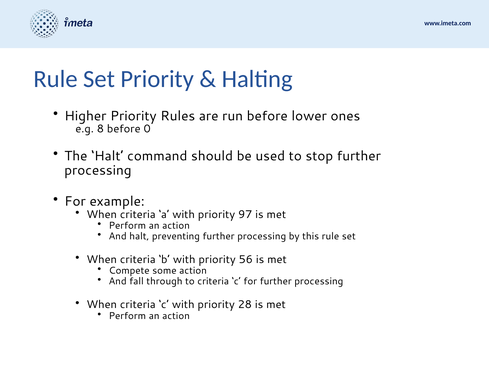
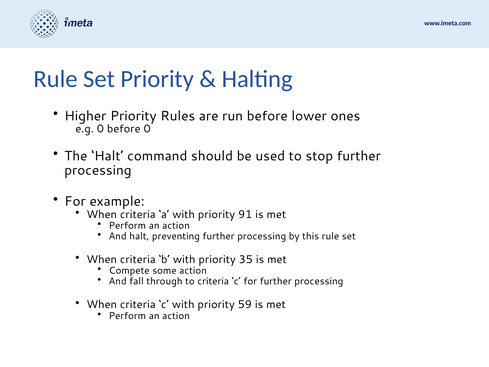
e.g 8: 8 -> 0 (100, 129)
97: 97 -> 91 (245, 214)
56: 56 -> 35 (246, 259)
28: 28 -> 59 (245, 304)
